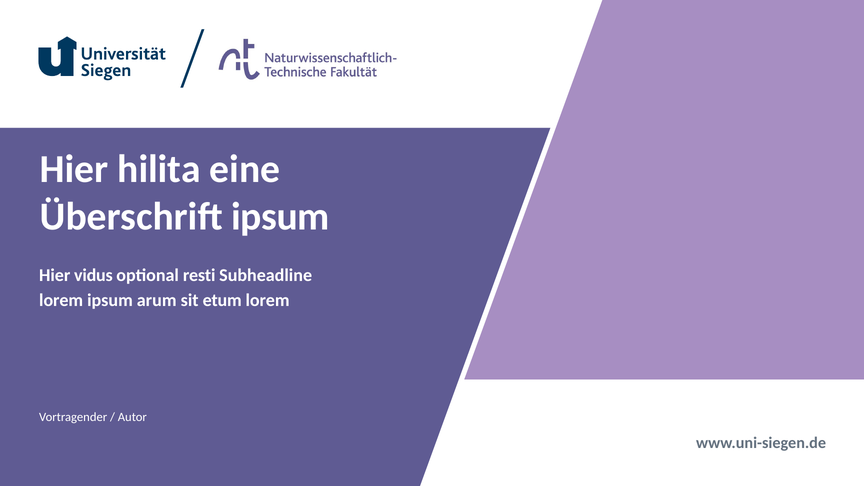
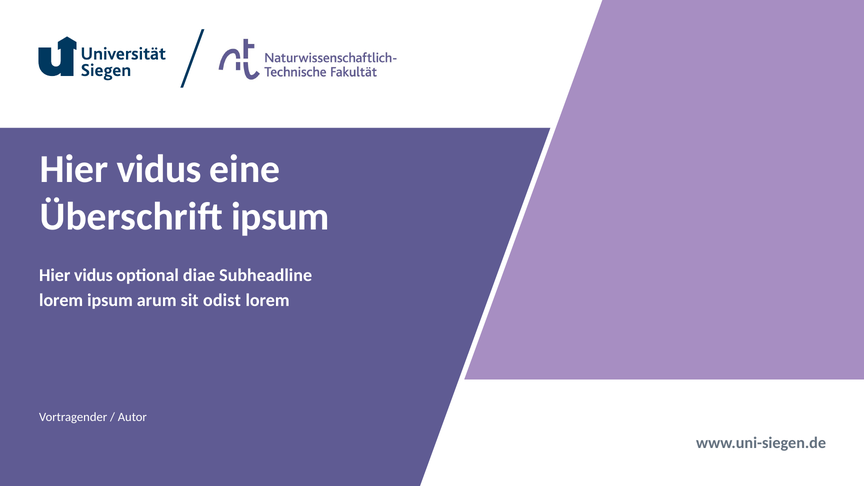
hilita: hilita -> vidus (159, 169)
resti: resti -> diae (199, 275)
etum: etum -> odist (222, 301)
